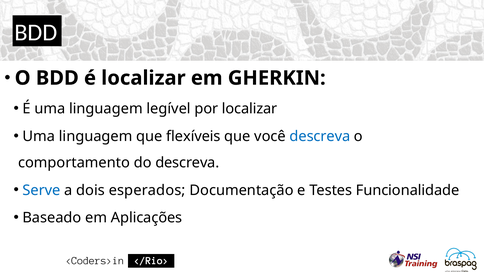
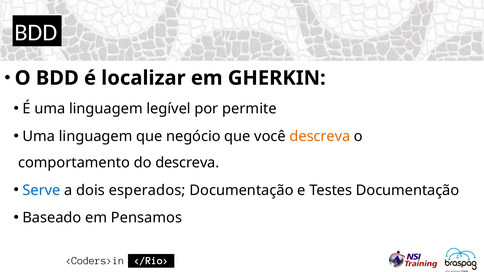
por localizar: localizar -> permite (249, 109)
flexíveis: flexíveis -> negócio (193, 137)
descreva colour: blue -> orange (320, 137)
Testes Funcionalidade: Funcionalidade -> Documentação (408, 190)
Aplicações: Aplicações -> Pensamos (147, 218)
